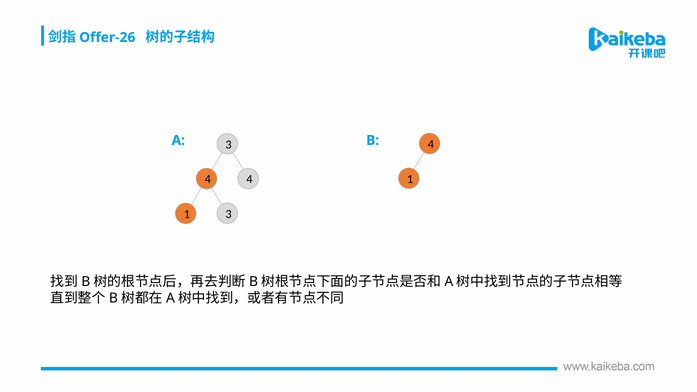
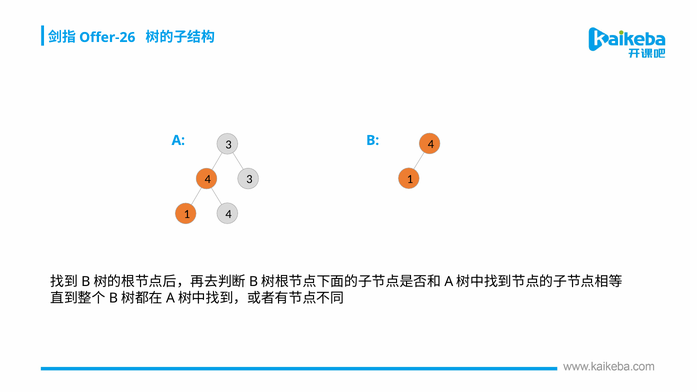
4 4: 4 -> 3 (249, 179)
1 3: 3 -> 4 (229, 214)
